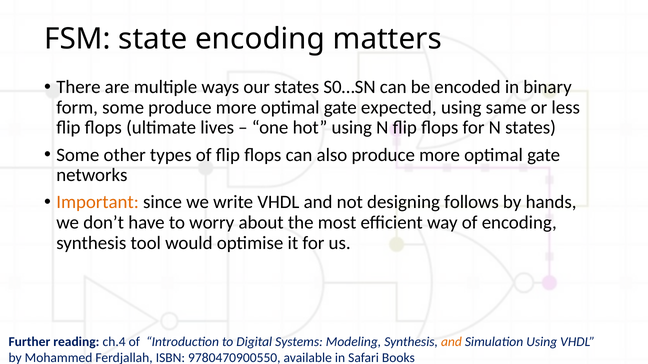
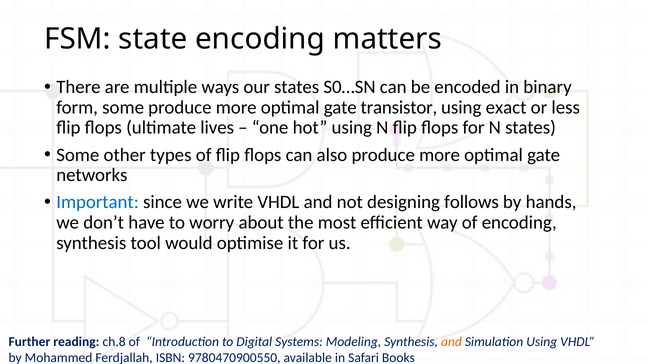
expected: expected -> transistor (399, 108)
same: same -> exact (506, 108)
Important colour: orange -> blue (98, 203)
ch.4: ch.4 -> ch.8 (114, 342)
